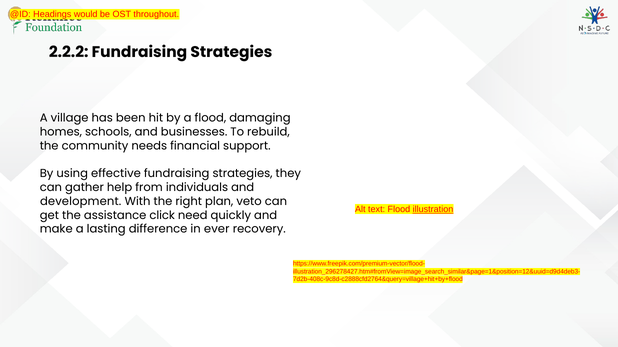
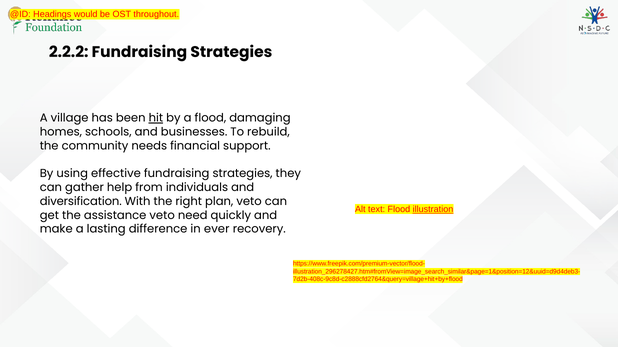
hit underline: none -> present (156, 118)
development: development -> diversification (81, 202)
assistance click: click -> veto (162, 216)
